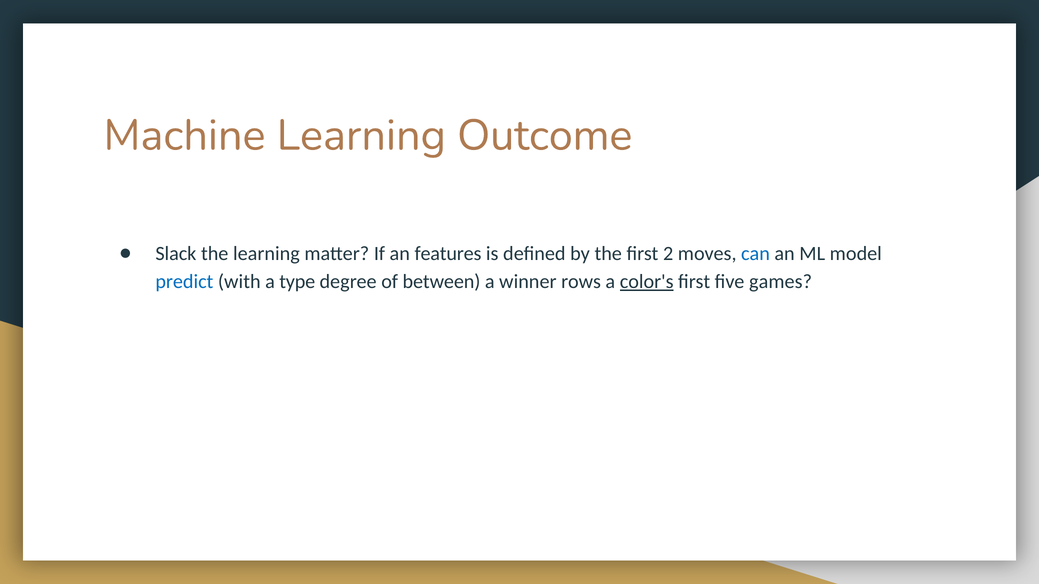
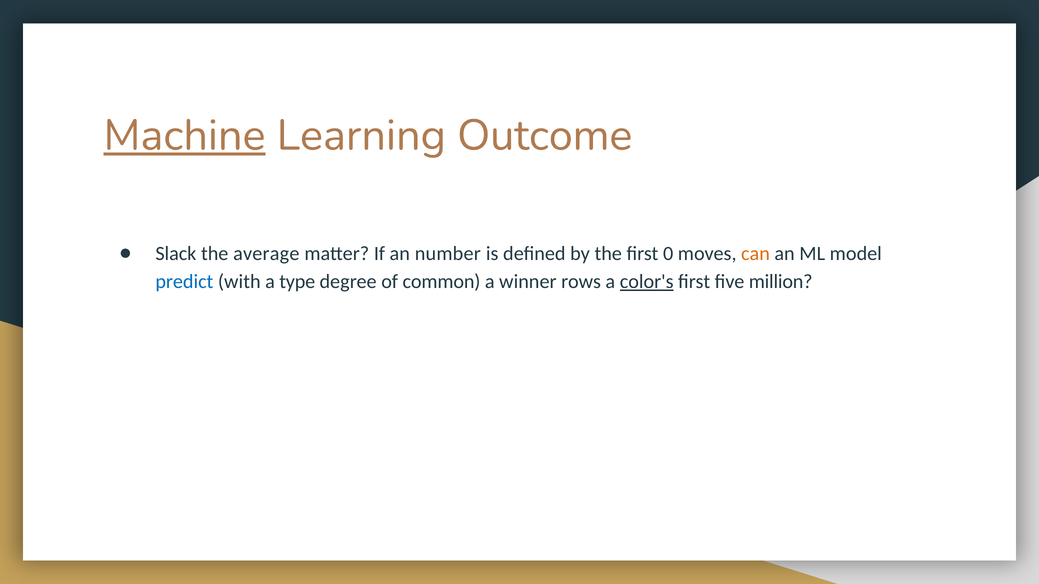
Machine underline: none -> present (184, 135)
the learning: learning -> average (266, 254)
features: features -> number (448, 254)
2: 2 -> 0 (668, 254)
can colour: blue -> orange (755, 254)
between: between -> common (442, 282)
games: games -> million (781, 282)
